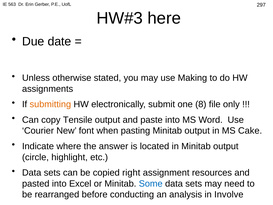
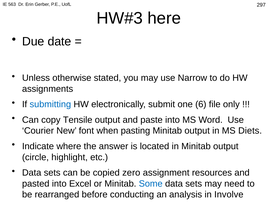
Making: Making -> Narrow (192, 78)
submitting colour: orange -> blue (50, 104)
8: 8 -> 6 (201, 104)
Cake: Cake -> Diets (250, 131)
right: right -> zero (131, 172)
